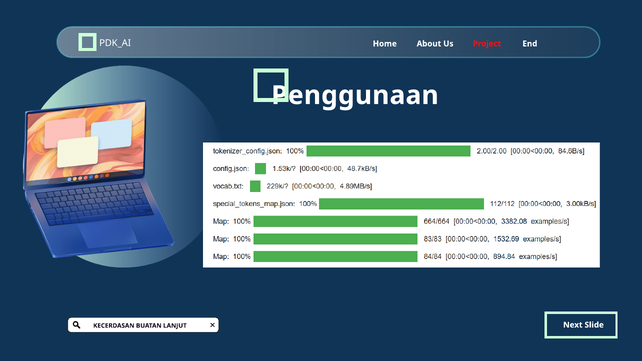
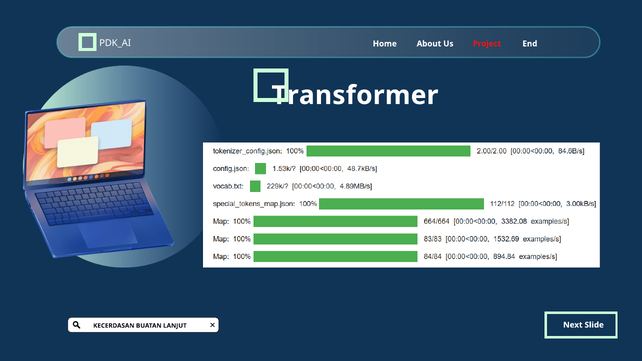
Penggunaan: Penggunaan -> Transformer (355, 95)
